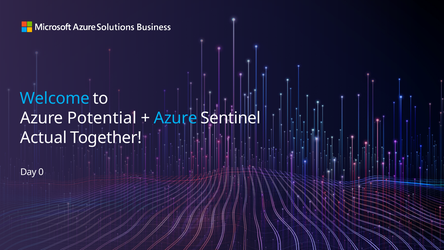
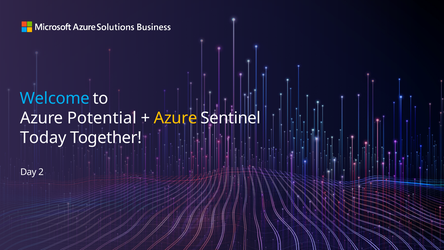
Azure colour: light blue -> yellow (176, 118)
Actual: Actual -> Today (43, 138)
0: 0 -> 2 (41, 172)
